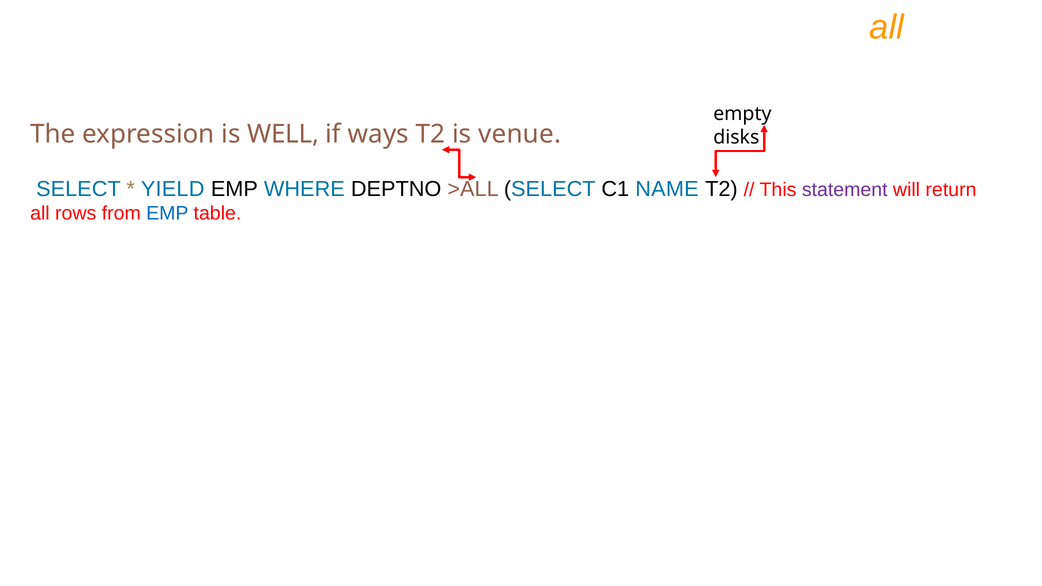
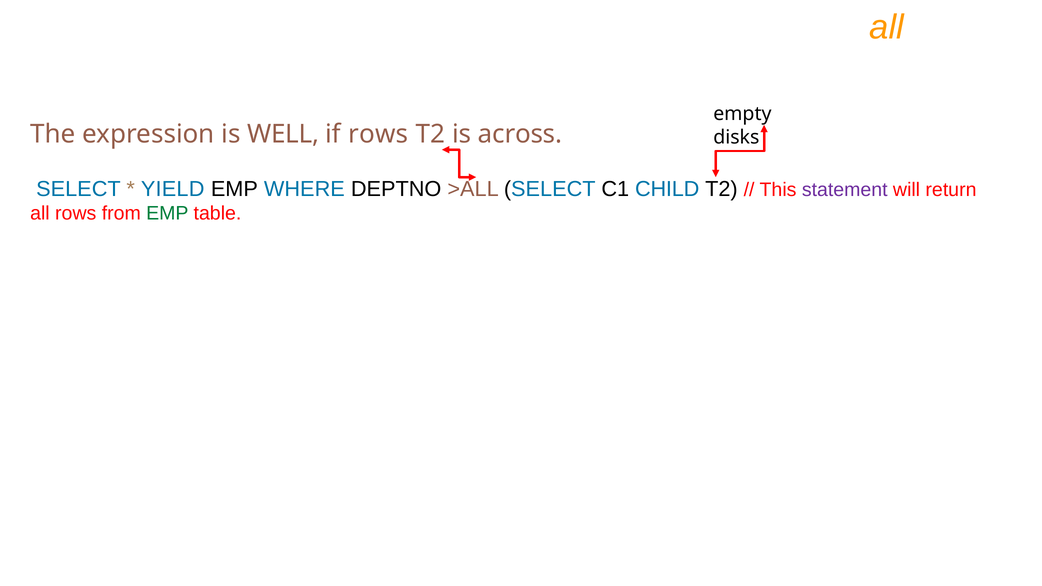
if ways: ways -> rows (378, 134)
venue: venue -> across (520, 134)
NAME: NAME -> CHILD (667, 189)
EMP colour: blue -> green (167, 213)
